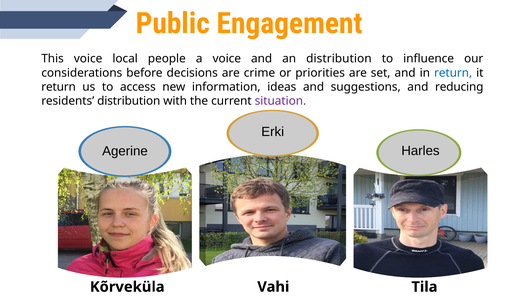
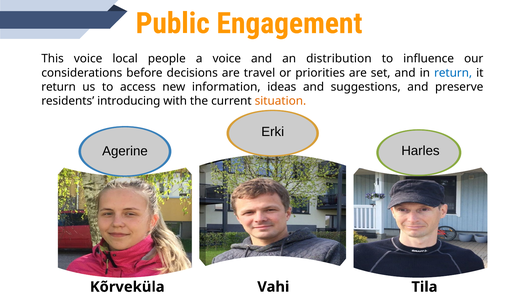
crime: crime -> travel (259, 73)
reducing: reducing -> preserve (459, 87)
residents distribution: distribution -> introducing (129, 101)
situation colour: purple -> orange (280, 101)
